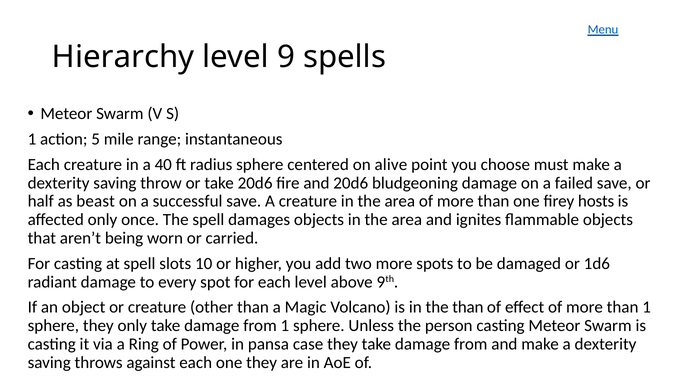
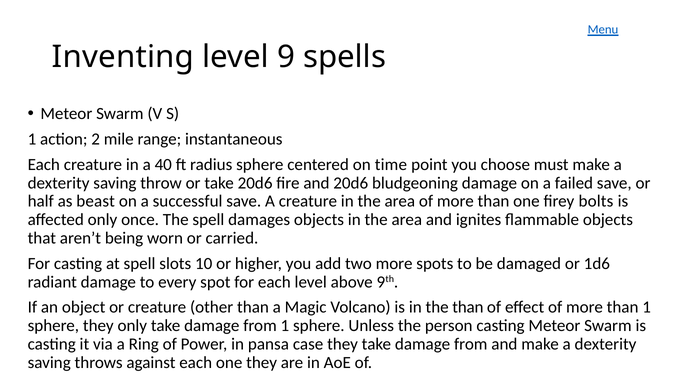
Hierarchy: Hierarchy -> Inventing (123, 57)
5: 5 -> 2 (96, 139)
alive: alive -> time (391, 165)
hosts: hosts -> bolts (596, 202)
